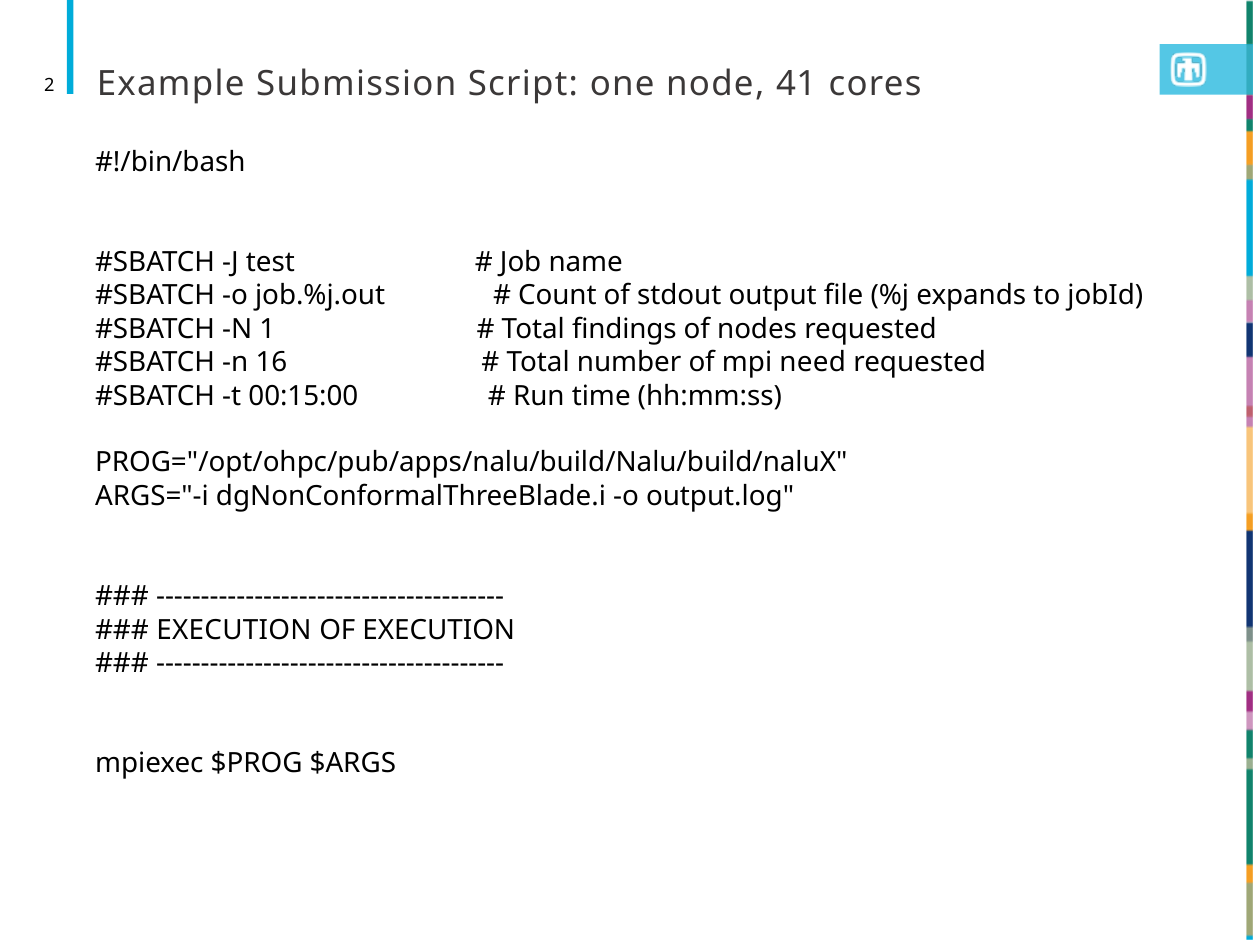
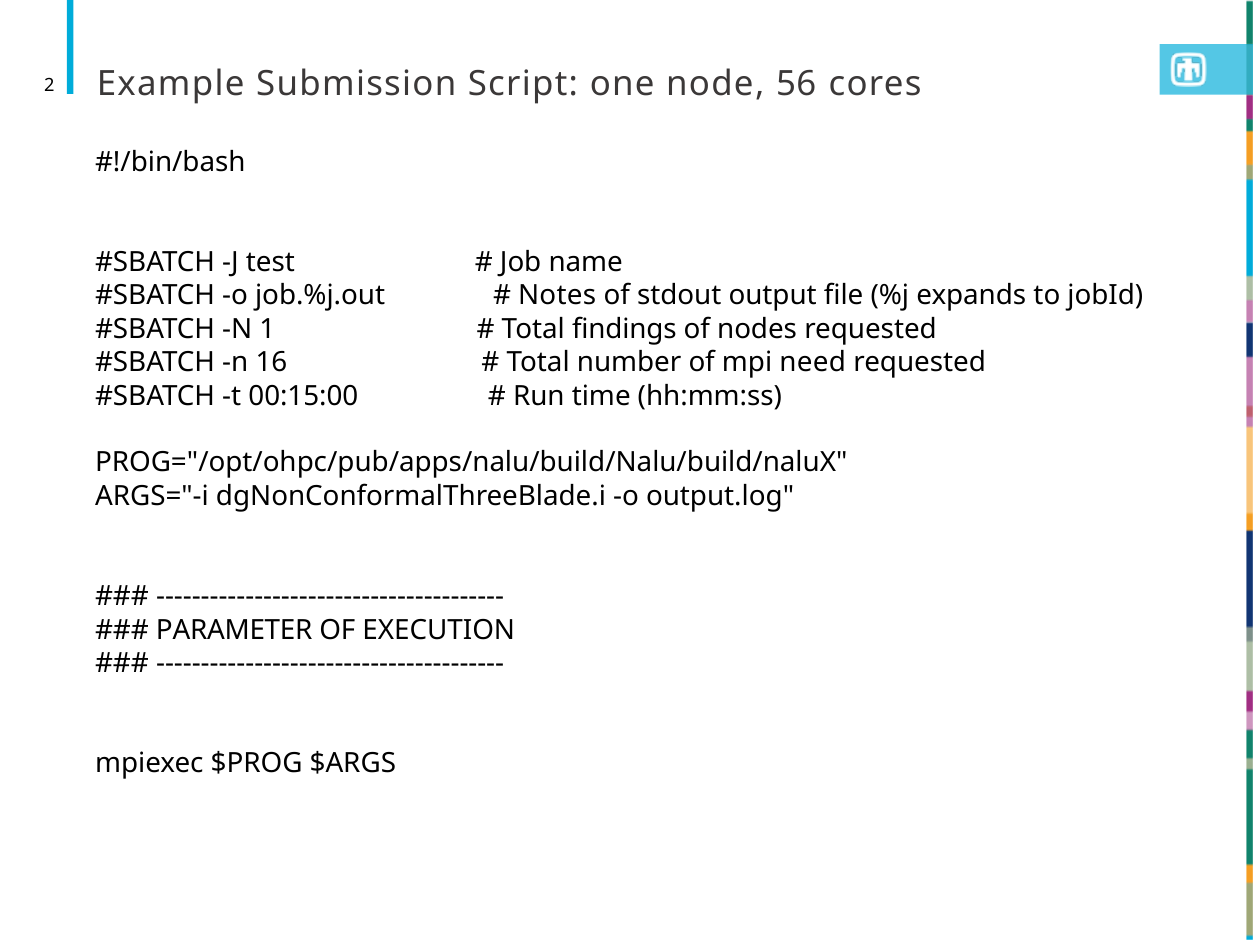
41: 41 -> 56 (796, 84)
Count: Count -> Notes (557, 296)
EXECUTION: EXECUTION -> PARAMETER (234, 630)
